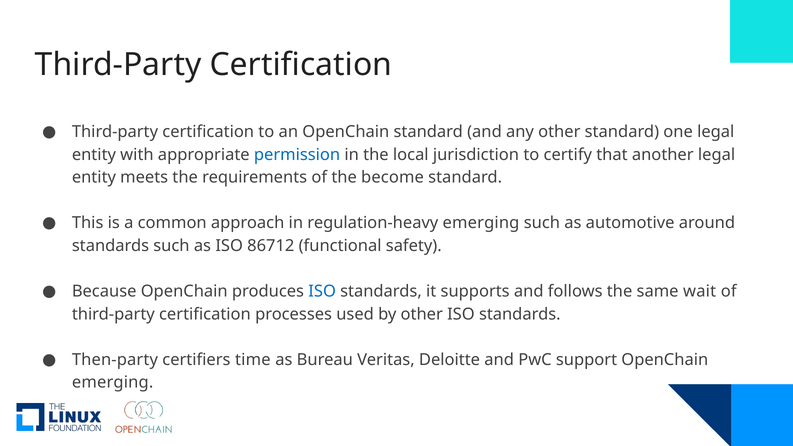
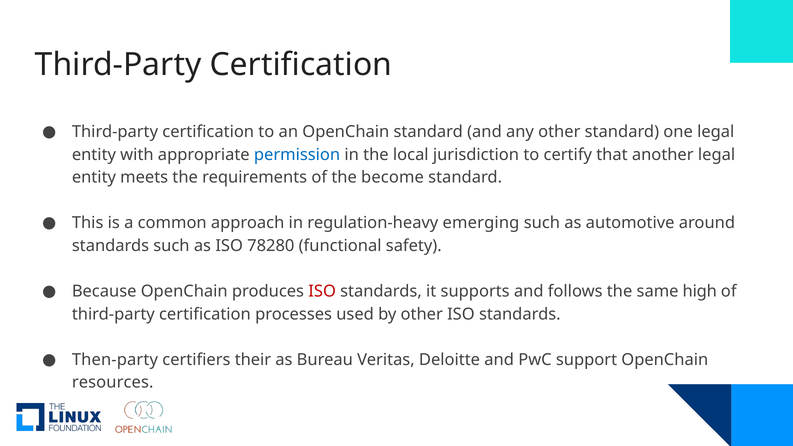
86712: 86712 -> 78280 (271, 246)
ISO colour: blue -> red (322, 291)
wait: wait -> high (700, 291)
time: time -> their (253, 360)
emerging: emerging -> resources (113, 382)
